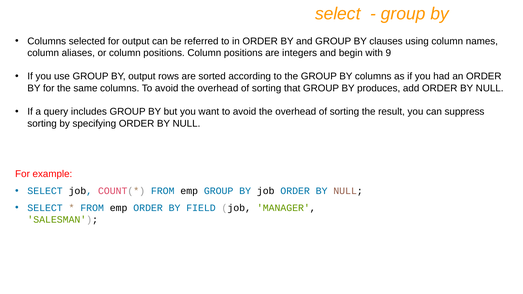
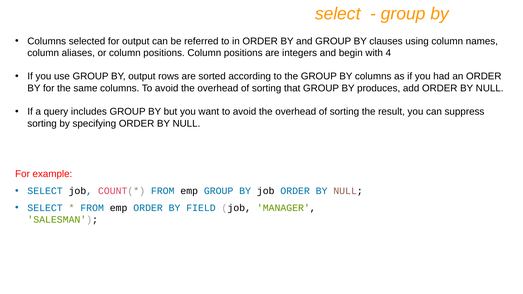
9: 9 -> 4 (388, 53)
